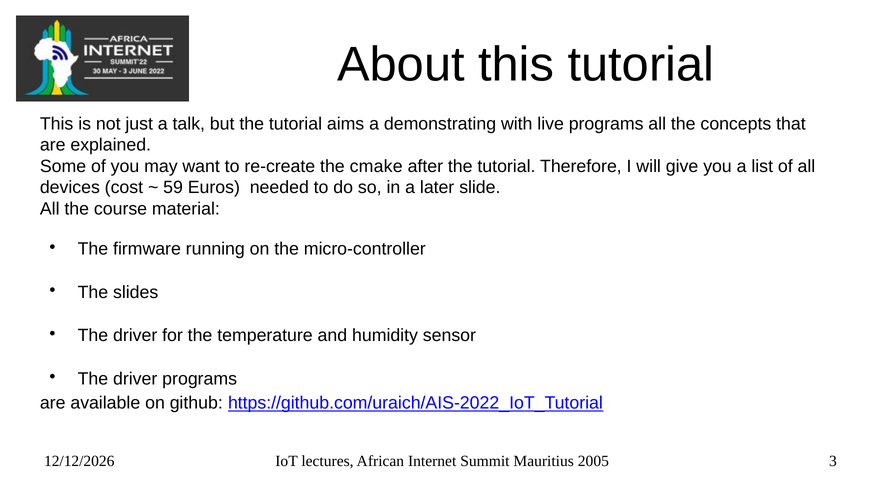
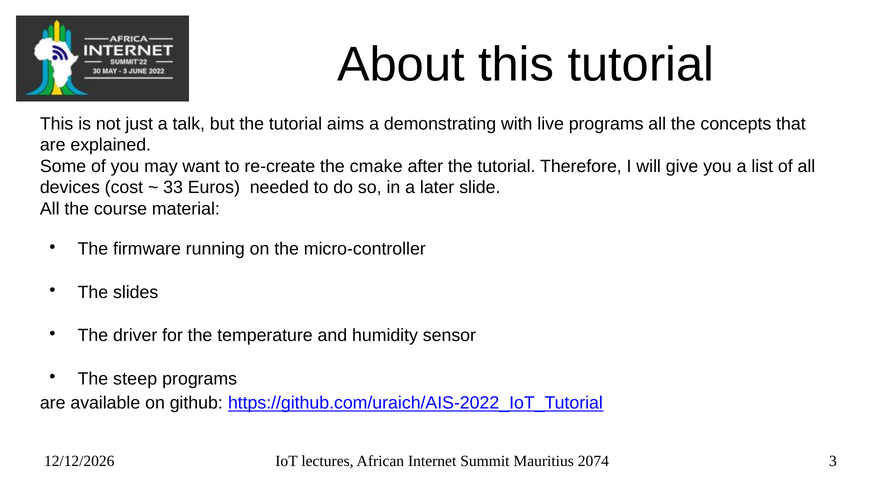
59: 59 -> 33 (173, 188)
driver: driver -> steep (135, 379)
2005: 2005 -> 2074 (593, 462)
